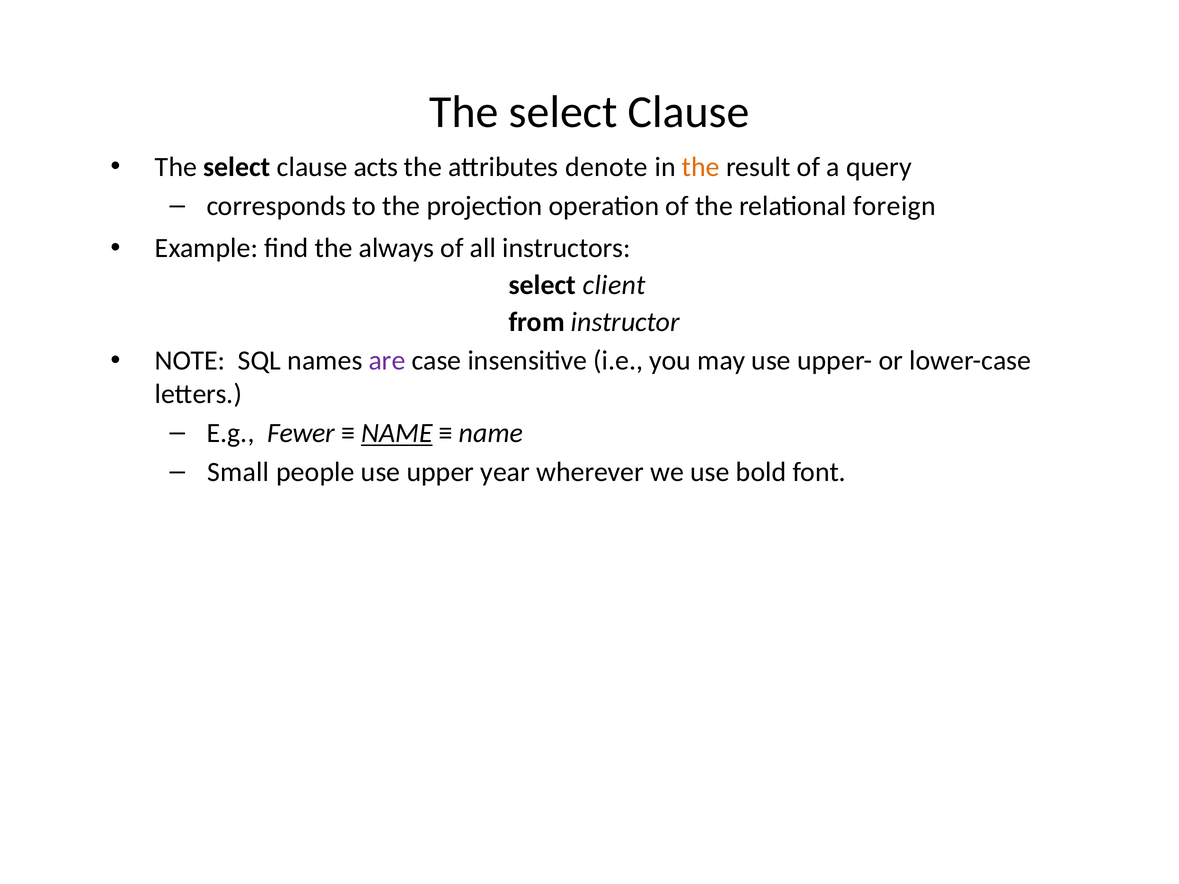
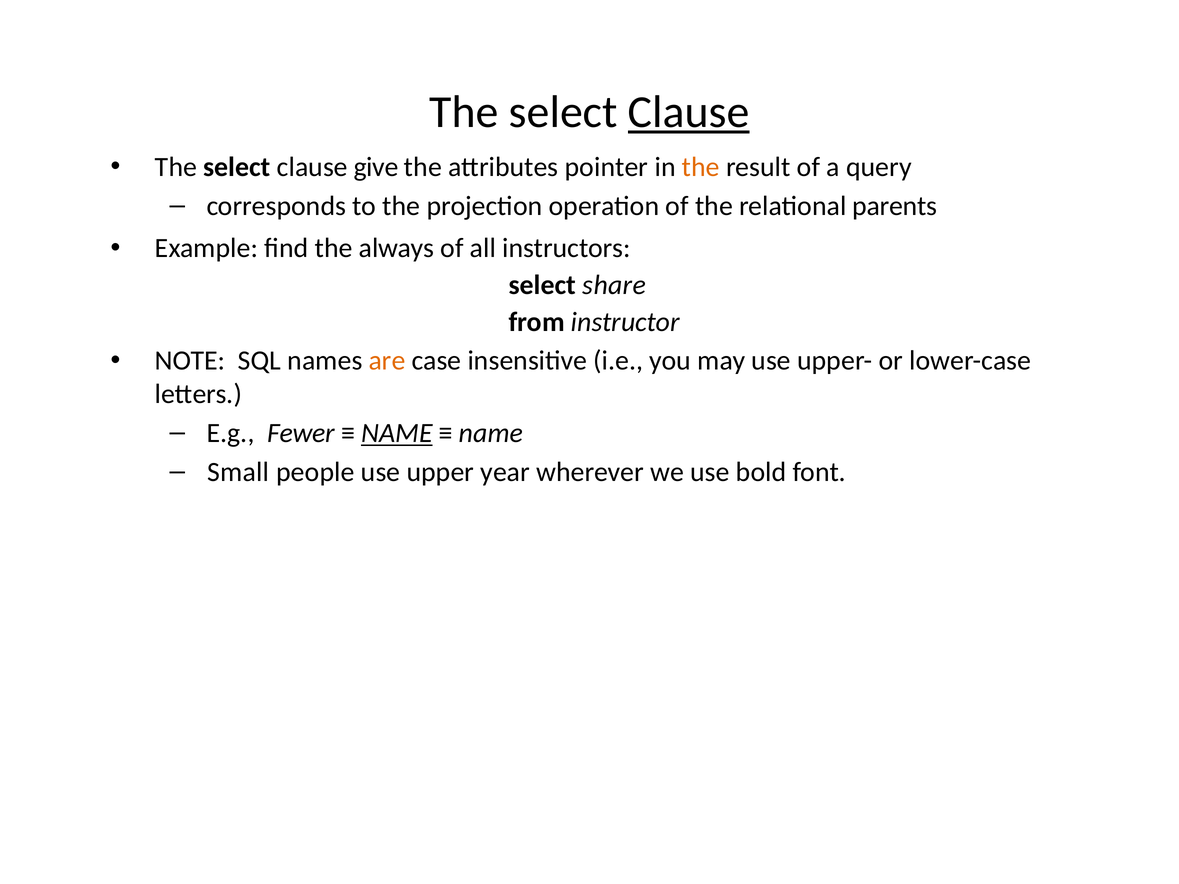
Clause underline: none -> present (689, 112)
acts: acts -> give (376, 167)
denote: denote -> pointer (606, 167)
foreign: foreign -> parents (895, 206)
client: client -> share (614, 285)
are colour: purple -> orange (387, 361)
